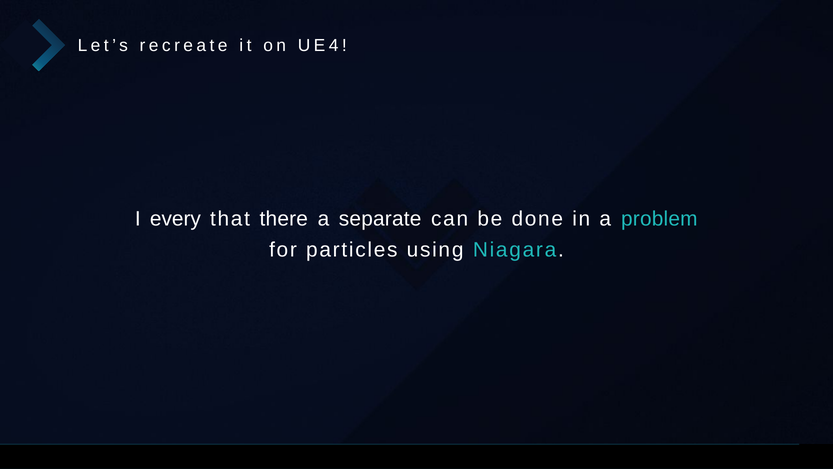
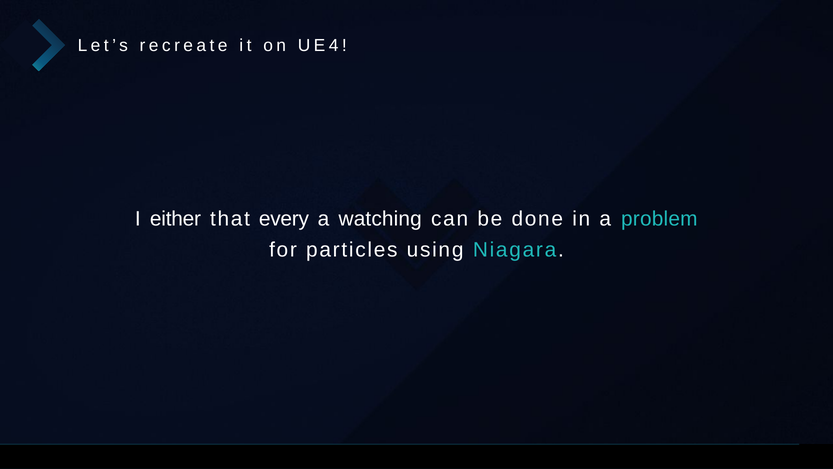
every: every -> either (176, 219)
there: there -> every (284, 219)
separate: separate -> watching (380, 219)
